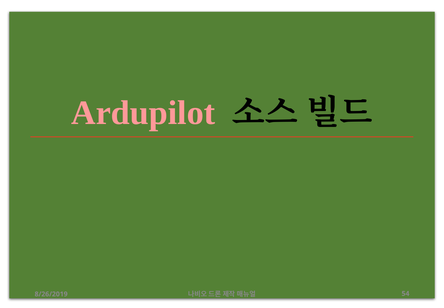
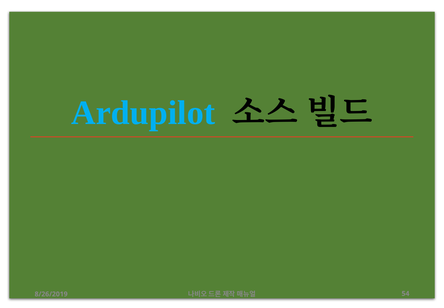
Ardupilot colour: pink -> light blue (143, 113)
